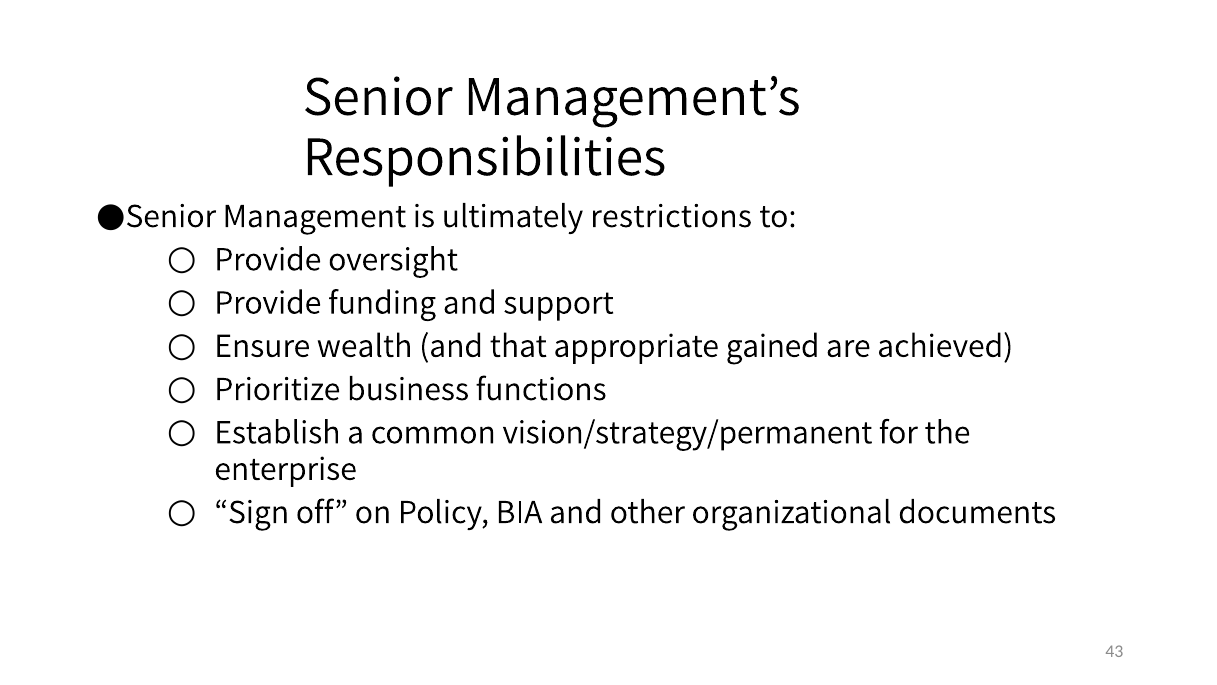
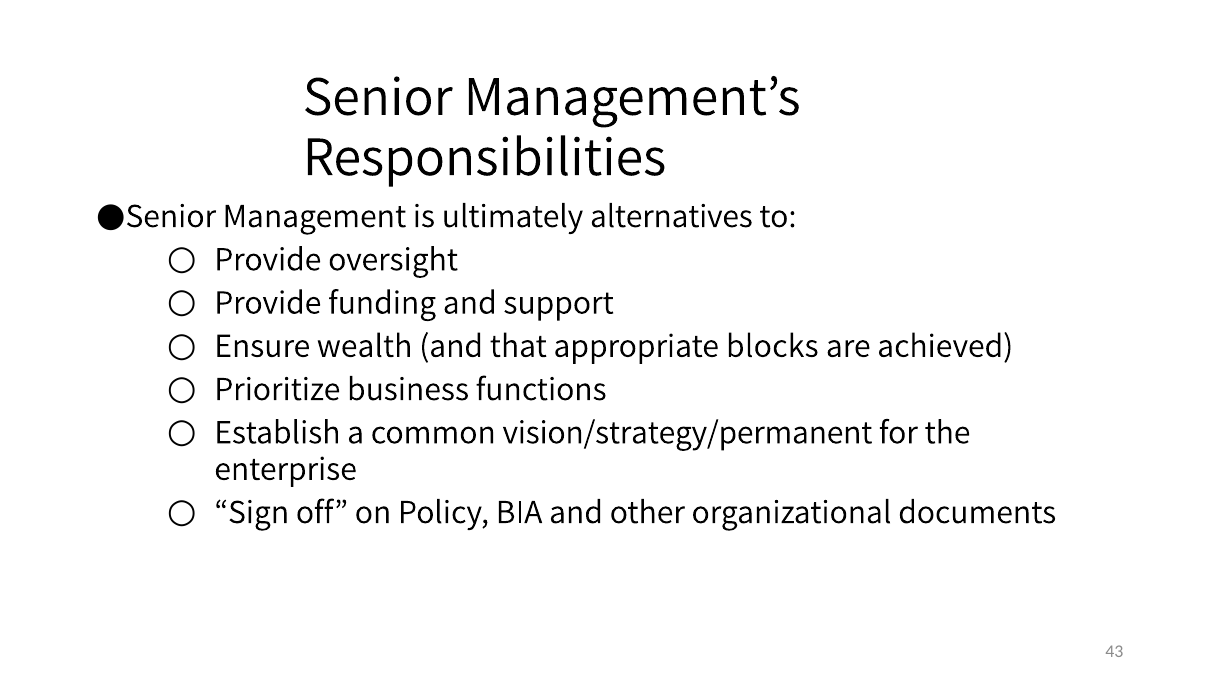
restrictions: restrictions -> alternatives (671, 216)
gained: gained -> blocks (772, 345)
